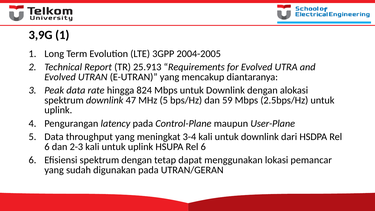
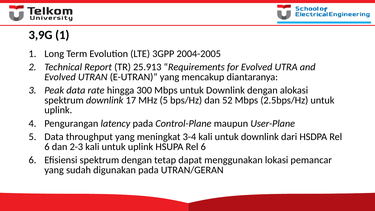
824: 824 -> 300 (144, 90)
47: 47 -> 17 (131, 100)
59: 59 -> 52 (227, 100)
